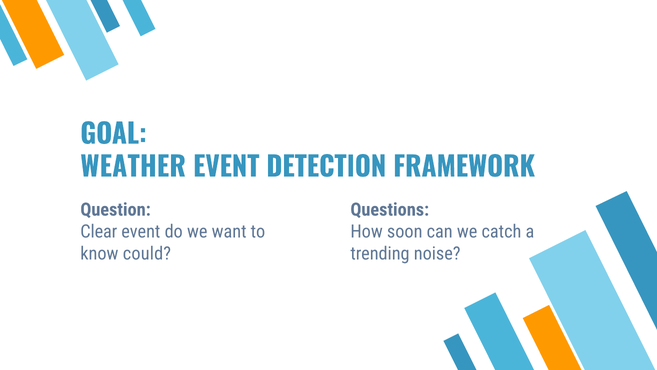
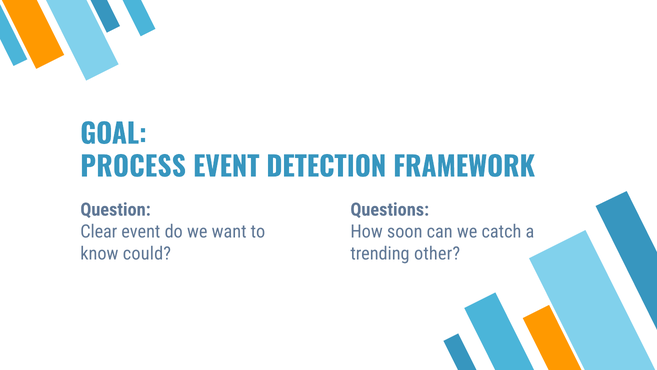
WEATHER: WEATHER -> PROCESS (133, 167)
noise: noise -> other (437, 253)
